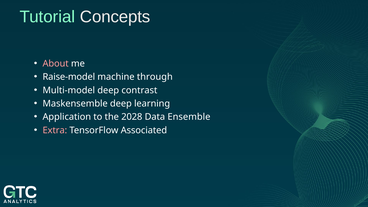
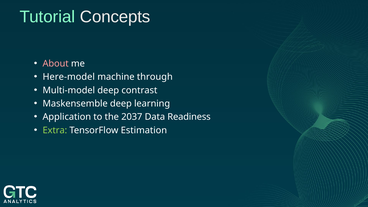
Raise-model: Raise-model -> Here-model (69, 77)
2028: 2028 -> 2037 (132, 117)
Ensemble: Ensemble -> Readiness (189, 117)
Extra colour: pink -> light green (55, 130)
Associated: Associated -> Estimation (144, 130)
